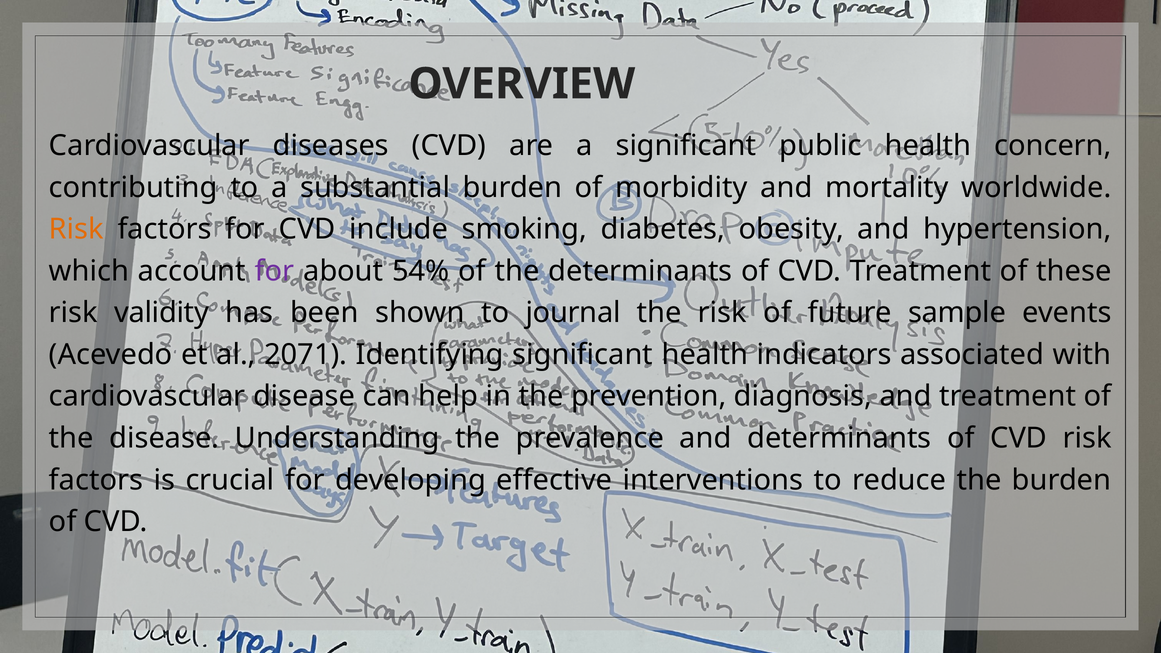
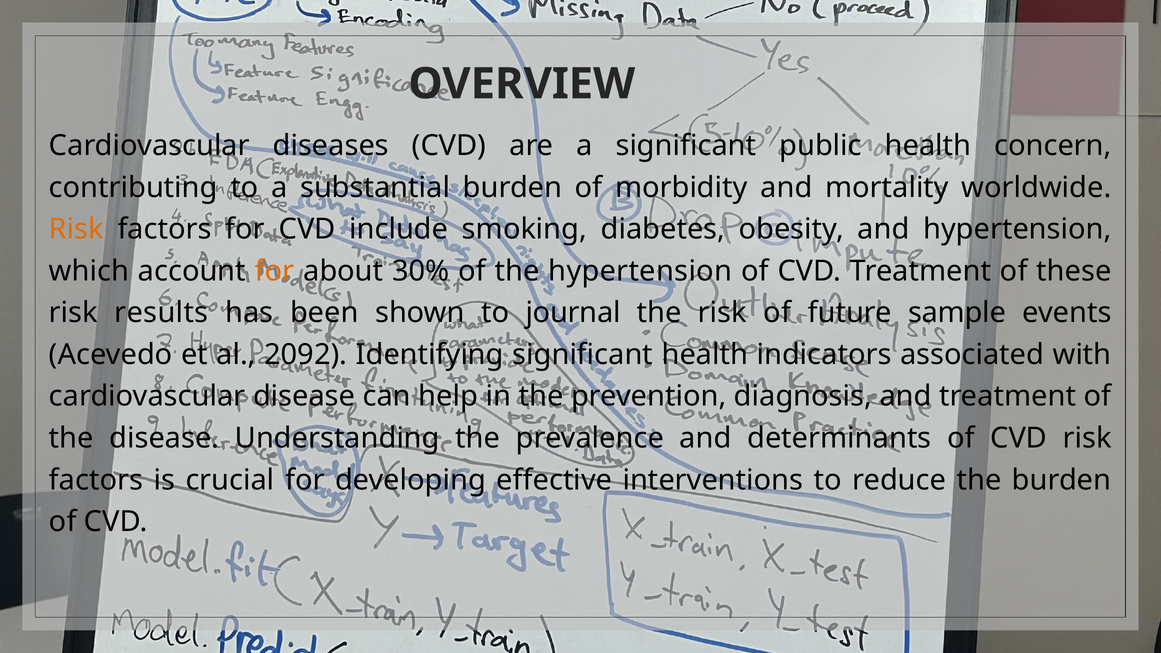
for colour: purple -> orange (275, 271)
54%: 54% -> 30% (421, 271)
the determinants: determinants -> hypertension (640, 271)
validity: validity -> results (161, 313)
2071: 2071 -> 2092 (306, 355)
